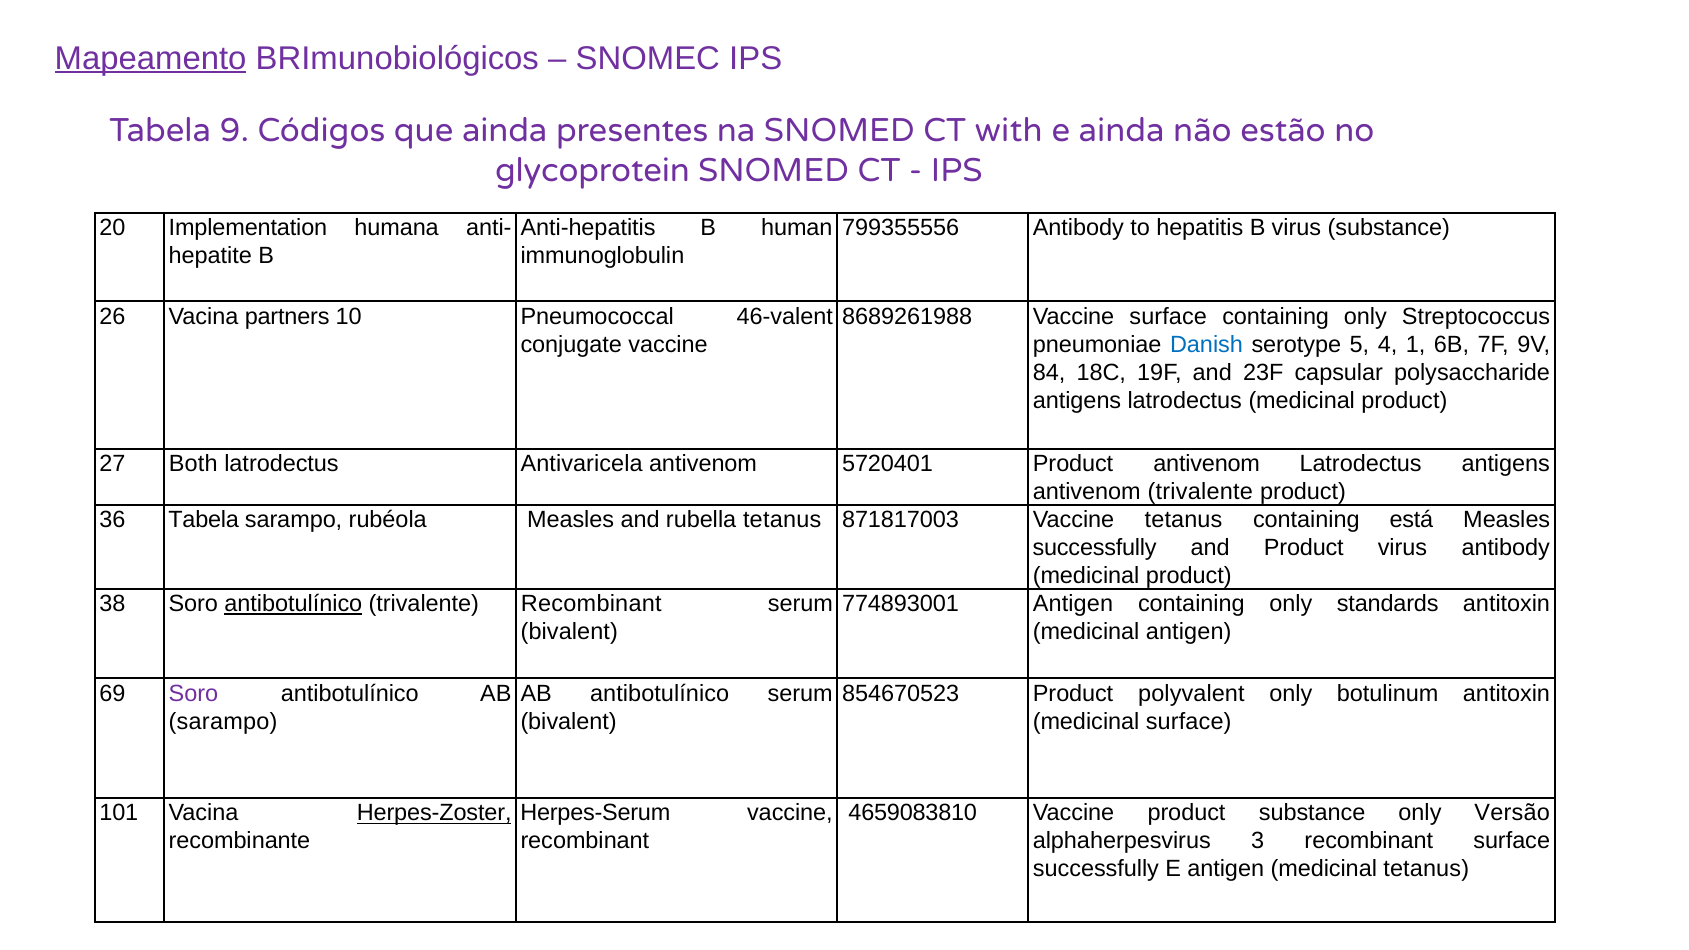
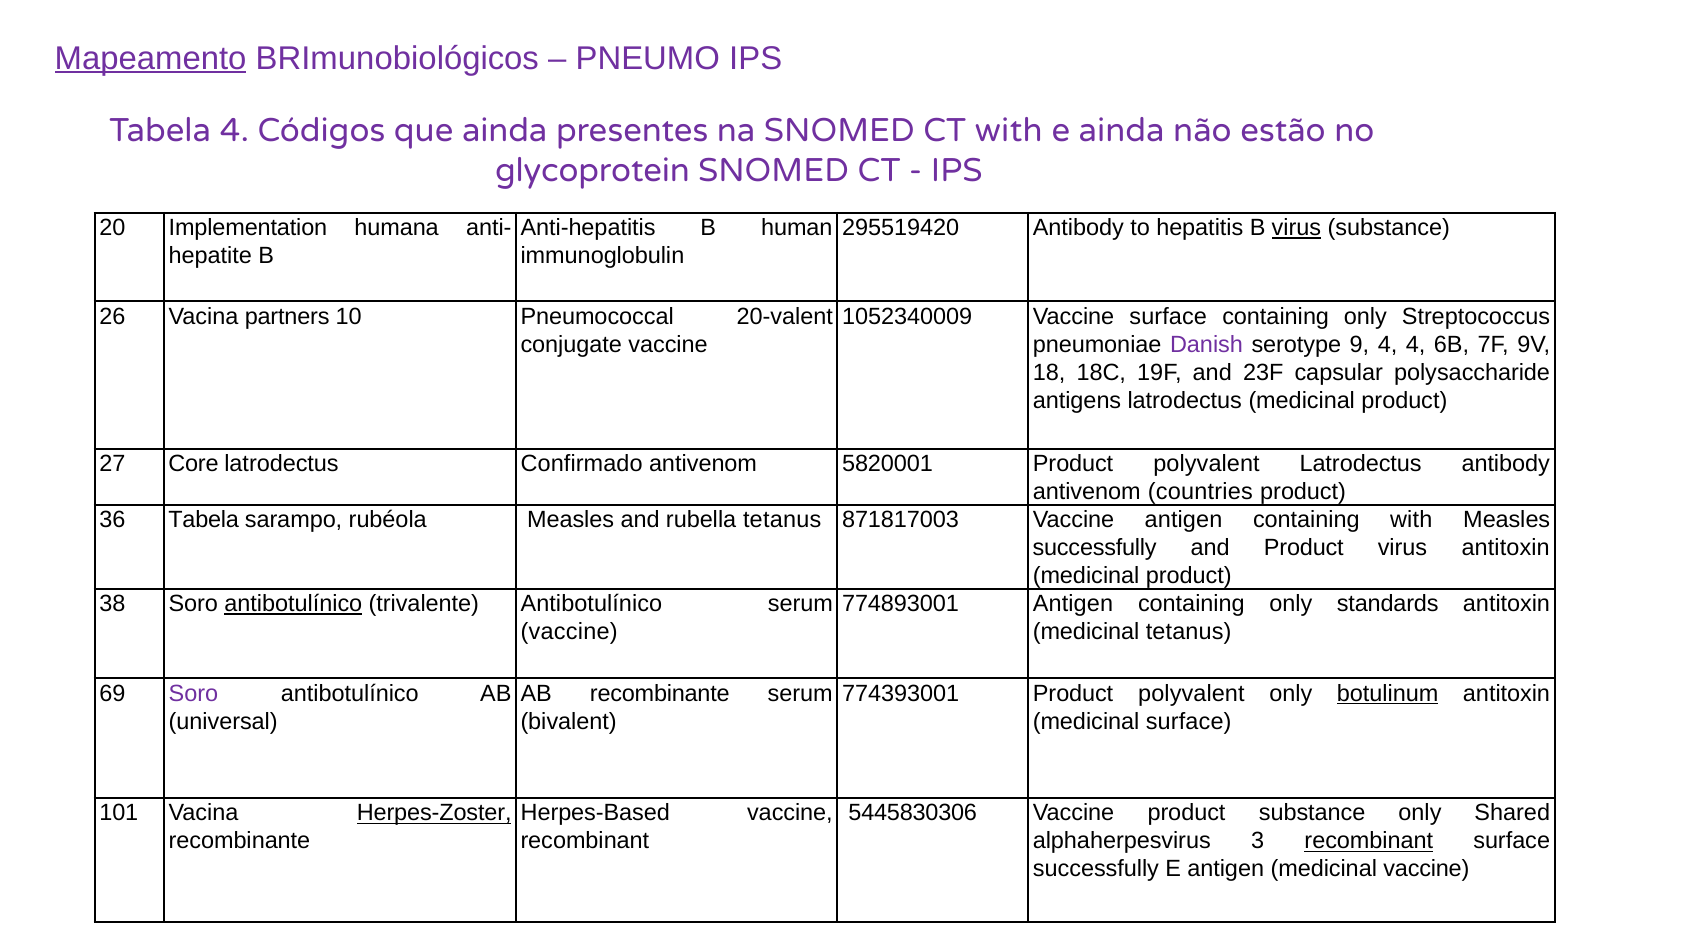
SNOMEC: SNOMEC -> PNEUMO (648, 58)
Tabela 9: 9 -> 4 (234, 131)
799355556: 799355556 -> 295519420 (901, 228)
virus underline: none -> present (1296, 228)
46-valent: 46-valent -> 20-valent (785, 317)
8689261988: 8689261988 -> 1052340009 (907, 317)
Danish colour: blue -> purple (1206, 345)
5: 5 -> 9 (1359, 345)
4 1: 1 -> 4 (1416, 345)
84: 84 -> 18 (1049, 373)
Both: Both -> Core (193, 464)
Antivaricela: Antivaricela -> Confirmado (582, 464)
5720401: 5720401 -> 5820001 (887, 464)
antivenom: antivenom -> polyvalent (1207, 464)
Latrodectus antigens: antigens -> antibody (1506, 464)
antivenom trivalente: trivalente -> countries (1200, 492)
Vaccine tetanus: tetanus -> antigen (1184, 520)
containing está: está -> with (1411, 520)
virus antibody: antibody -> antitoxin (1506, 548)
trivalente Recombinant: Recombinant -> Antibotulínico (591, 604)
bivalent: bivalent -> vaccine (569, 632)
medicinal antigen: antigen -> tetanus (1189, 632)
AB antibotulínico: antibotulínico -> recombinante (660, 694)
854670523: 854670523 -> 774393001 (901, 694)
botulinum underline: none -> present (1388, 694)
sarampo: sarampo -> universal (223, 722)
Herpes-Serum: Herpes-Serum -> Herpes-Based (595, 813)
4659083810: 4659083810 -> 5445830306 (913, 813)
Versão: Versão -> Shared (1512, 813)
recombinant underline: none -> present (1369, 841)
medicinal tetanus: tetanus -> vaccine (1426, 869)
